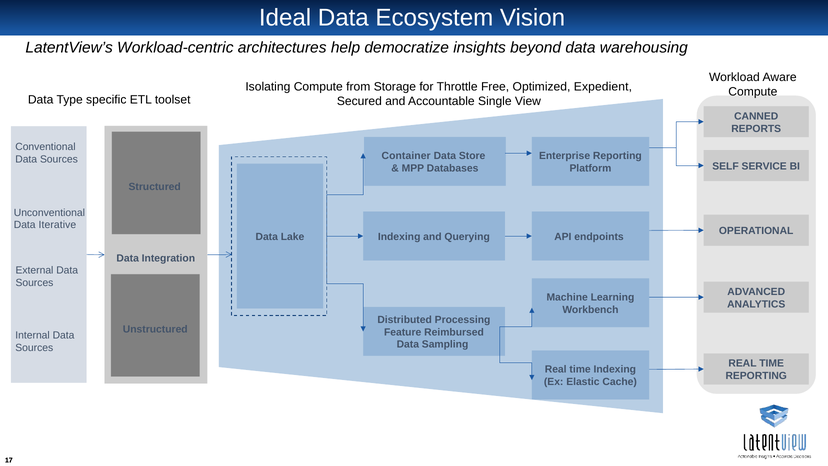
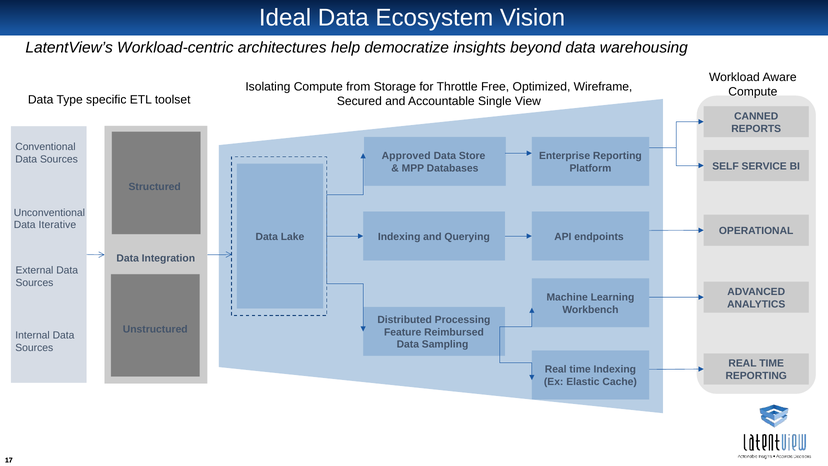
Expedient: Expedient -> Wireframe (603, 87)
Container: Container -> Approved (406, 156)
